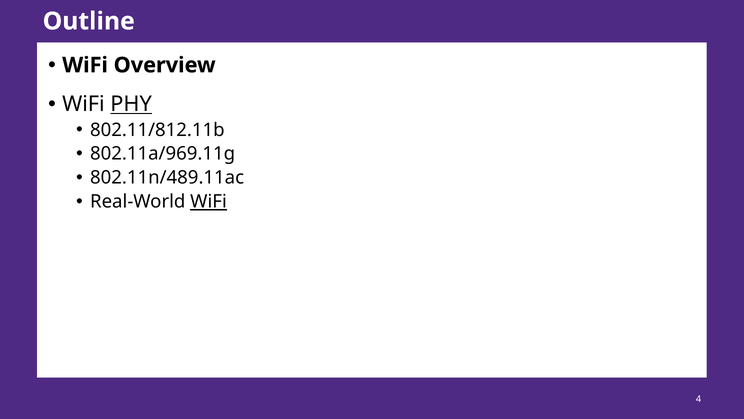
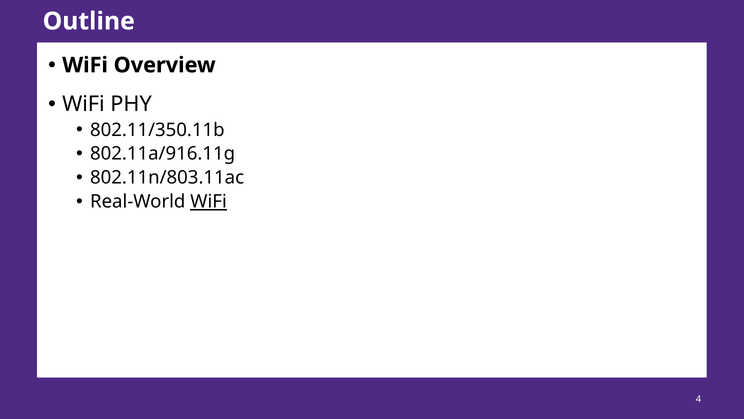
PHY underline: present -> none (131, 104)
802.11/812.11b: 802.11/812.11b -> 802.11/350.11b (157, 130)
802.11a/969.11g: 802.11a/969.11g -> 802.11a/916.11g (163, 154)
802.11n/489.11ac: 802.11n/489.11ac -> 802.11n/803.11ac (167, 178)
